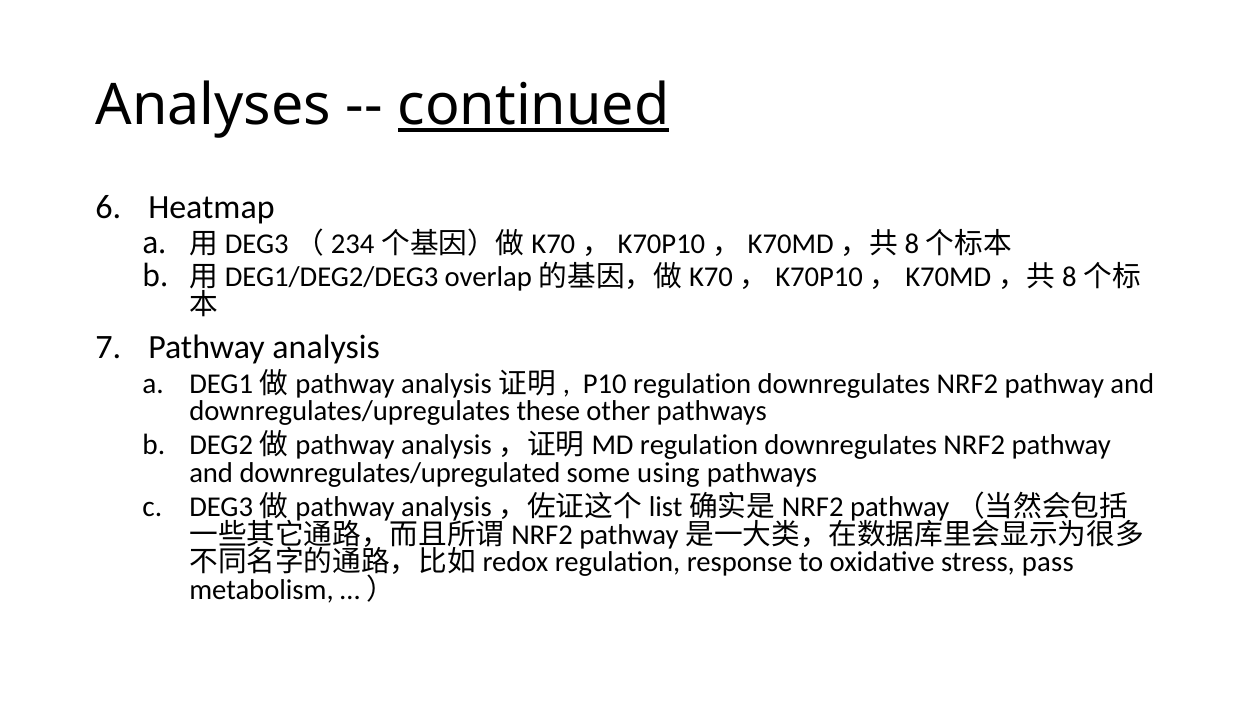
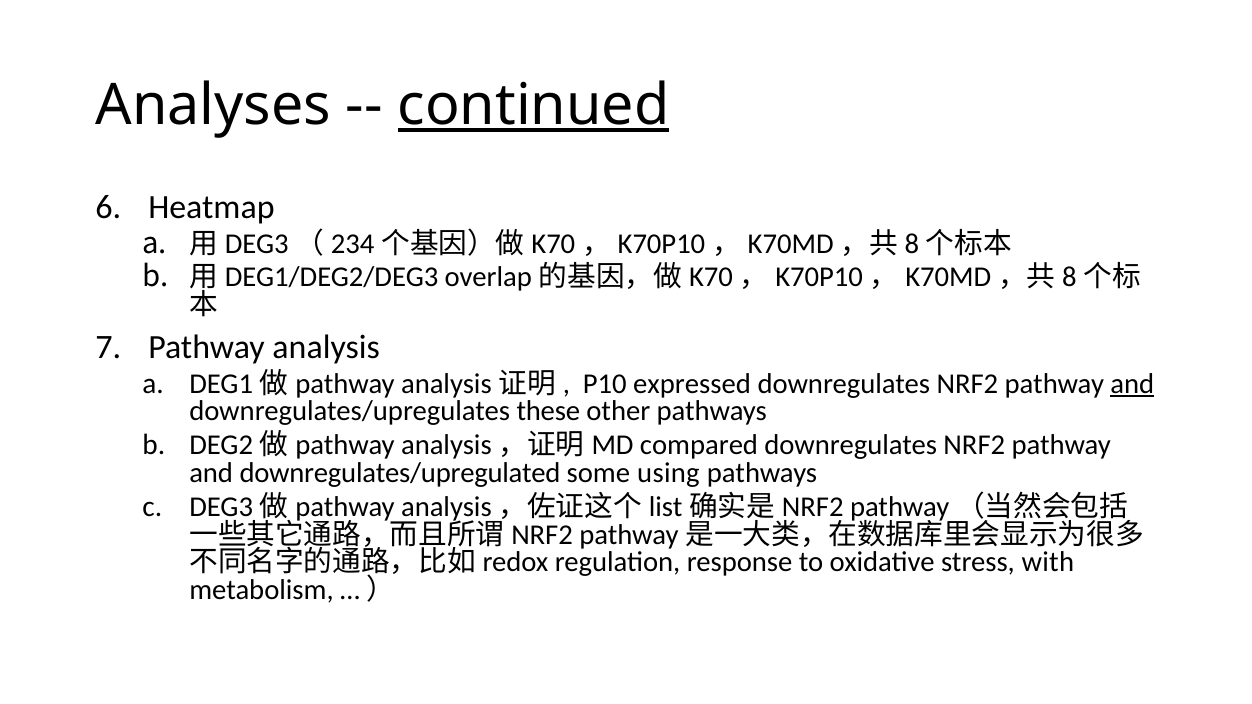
P10 regulation: regulation -> expressed (692, 384)
and underline: none -> present (1132, 384)
regulation: regulation -> compared (699, 445)
pass: pass -> with (1048, 563)
